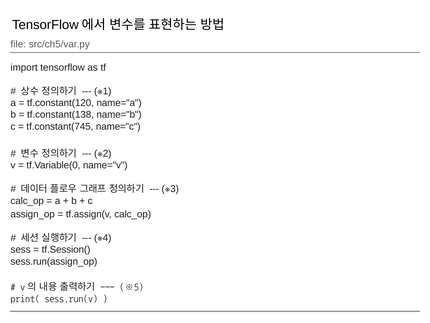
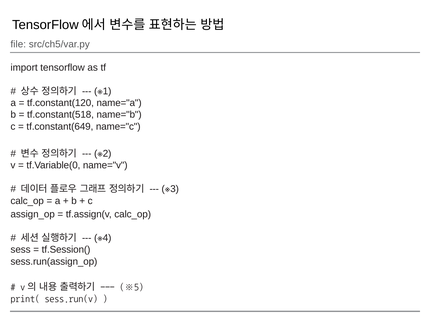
tf.constant(138: tf.constant(138 -> tf.constant(518 (61, 115)
tf.constant(745: tf.constant(745 -> tf.constant(649 (60, 126)
